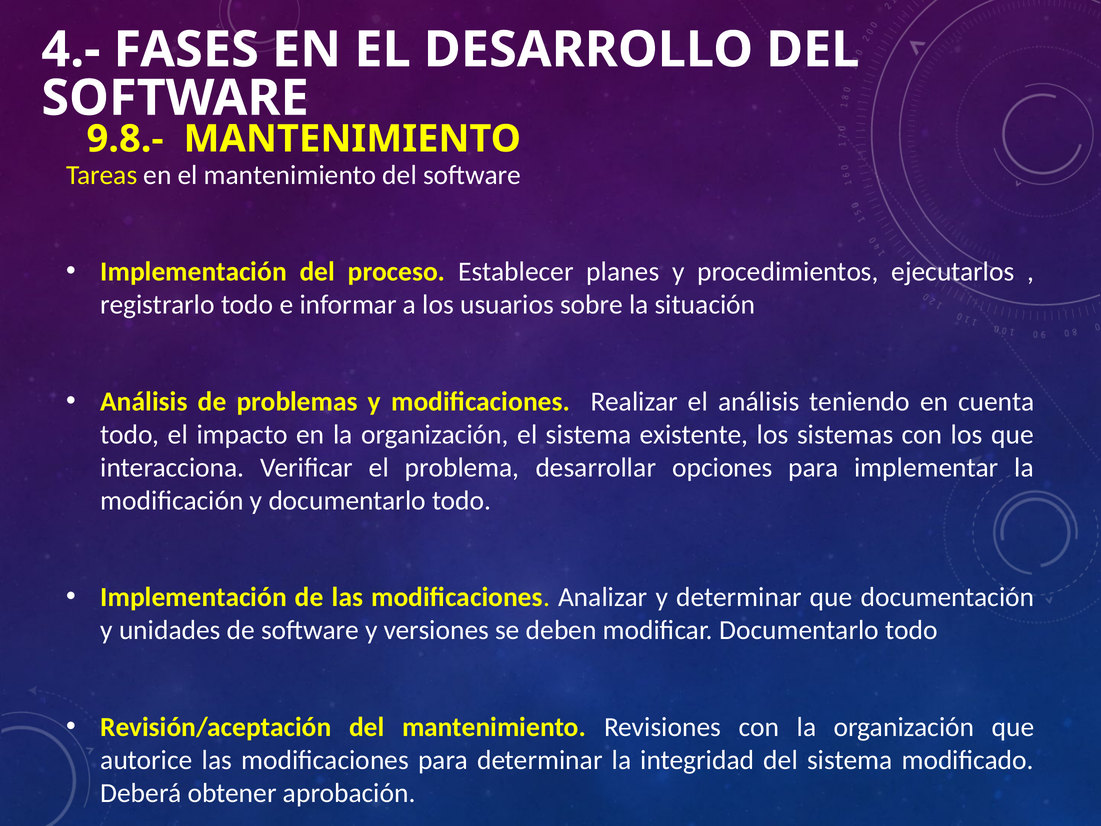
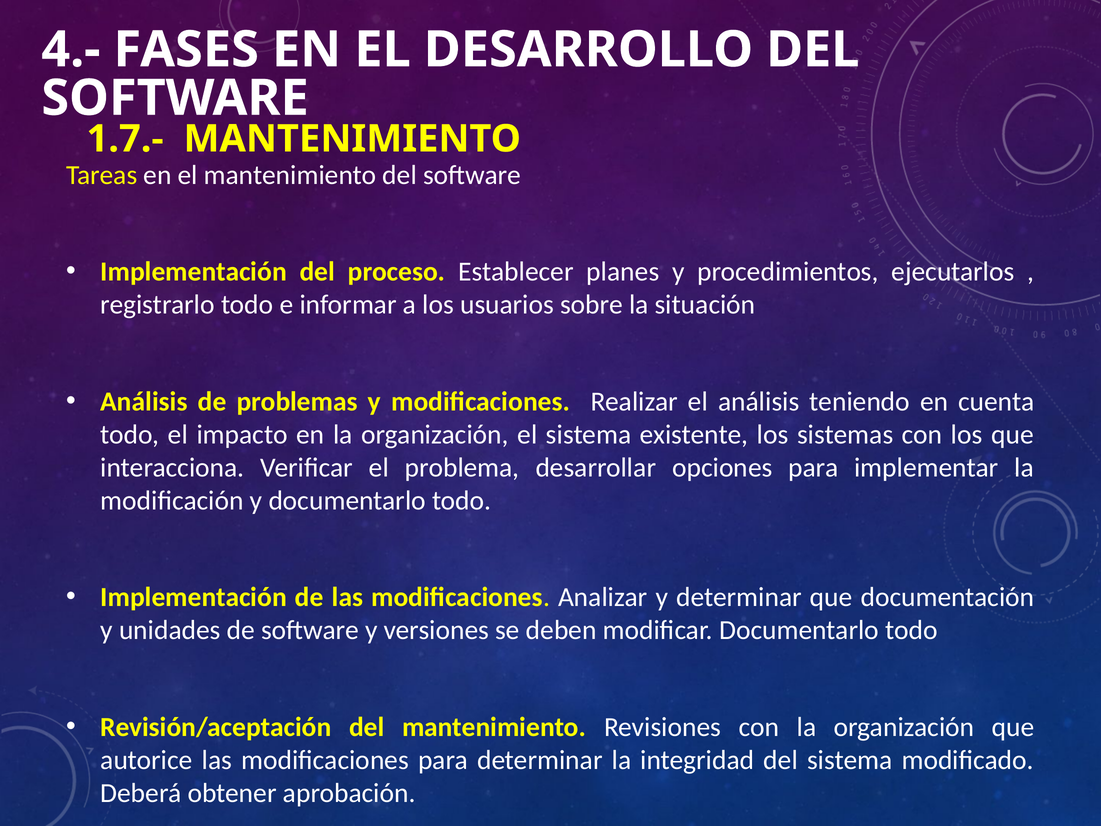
9.8.-: 9.8.- -> 1.7.- (125, 139)
